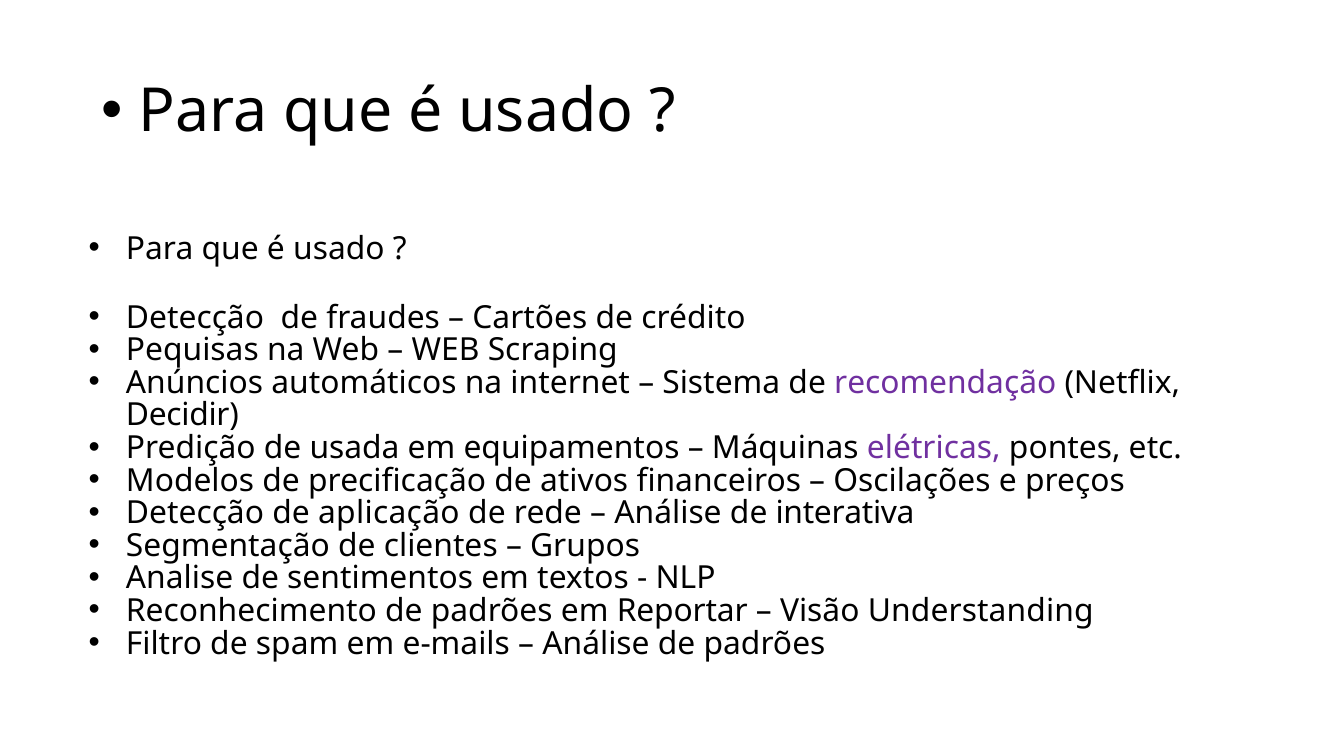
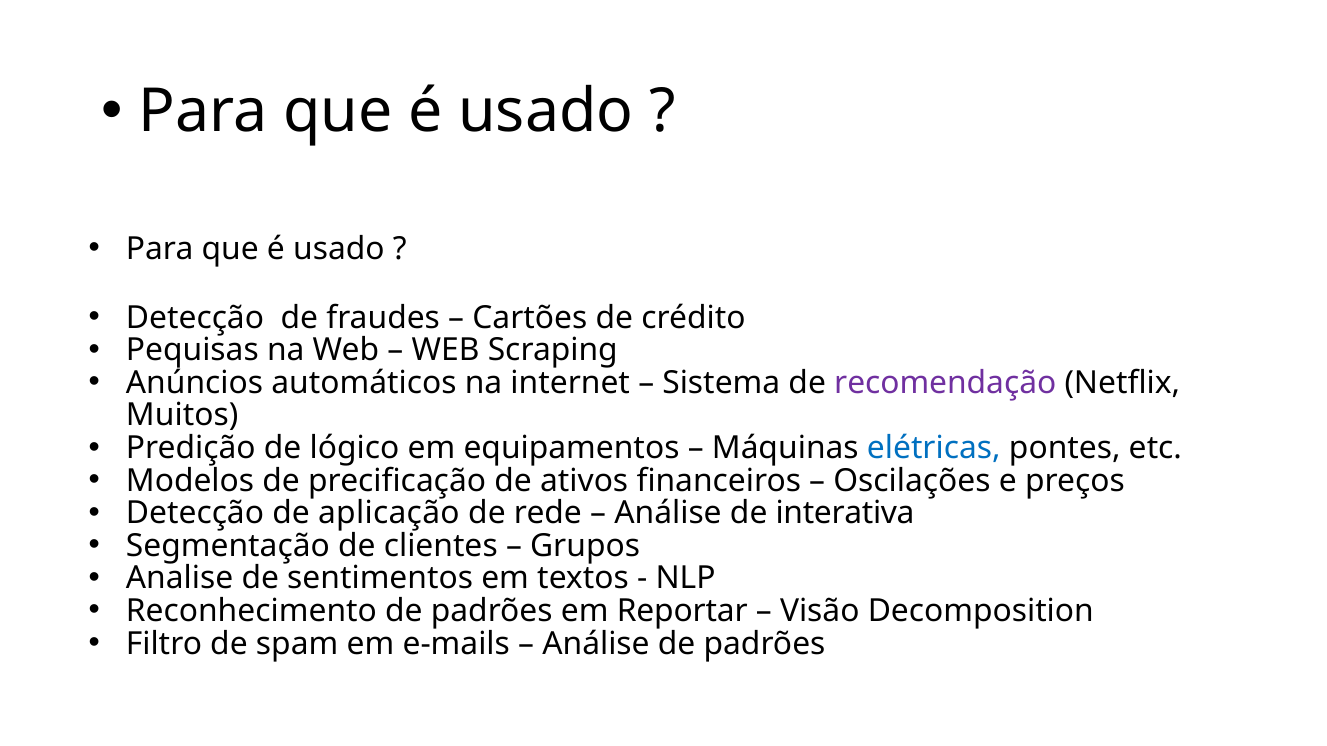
Decidir: Decidir -> Muitos (182, 416)
usada: usada -> lógico (354, 448)
elétricas colour: purple -> blue (934, 448)
Understanding: Understanding -> Decomposition (981, 611)
